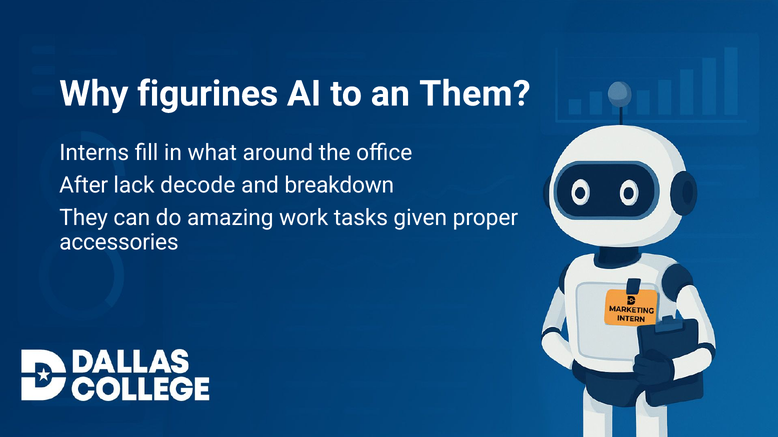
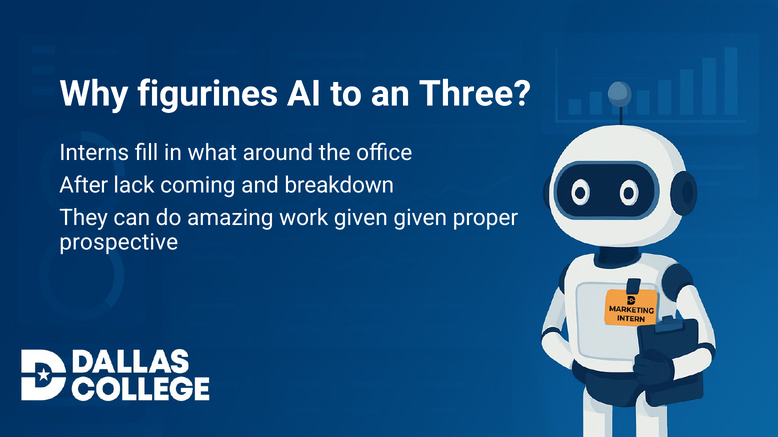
Them: Them -> Three (475, 94)
decode: decode -> coming (198, 185)
work tasks: tasks -> given (361, 218)
accessories: accessories -> prospective (119, 242)
